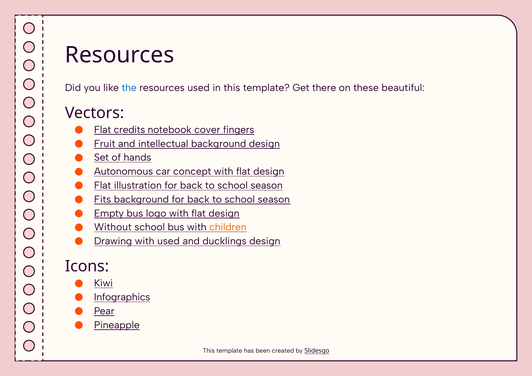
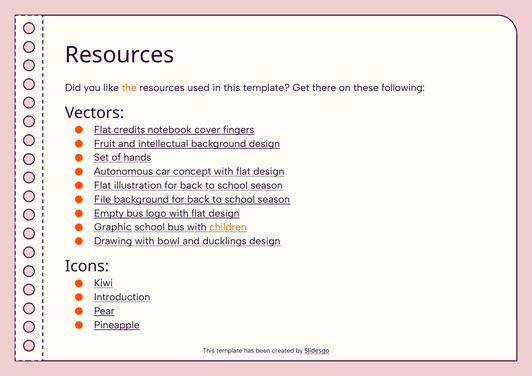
the colour: blue -> orange (129, 88)
beautiful: beautiful -> following (403, 88)
Fits: Fits -> File (103, 200)
Without: Without -> Graphic (113, 227)
with used: used -> bowl (168, 241)
Infographics: Infographics -> Introduction (122, 297)
